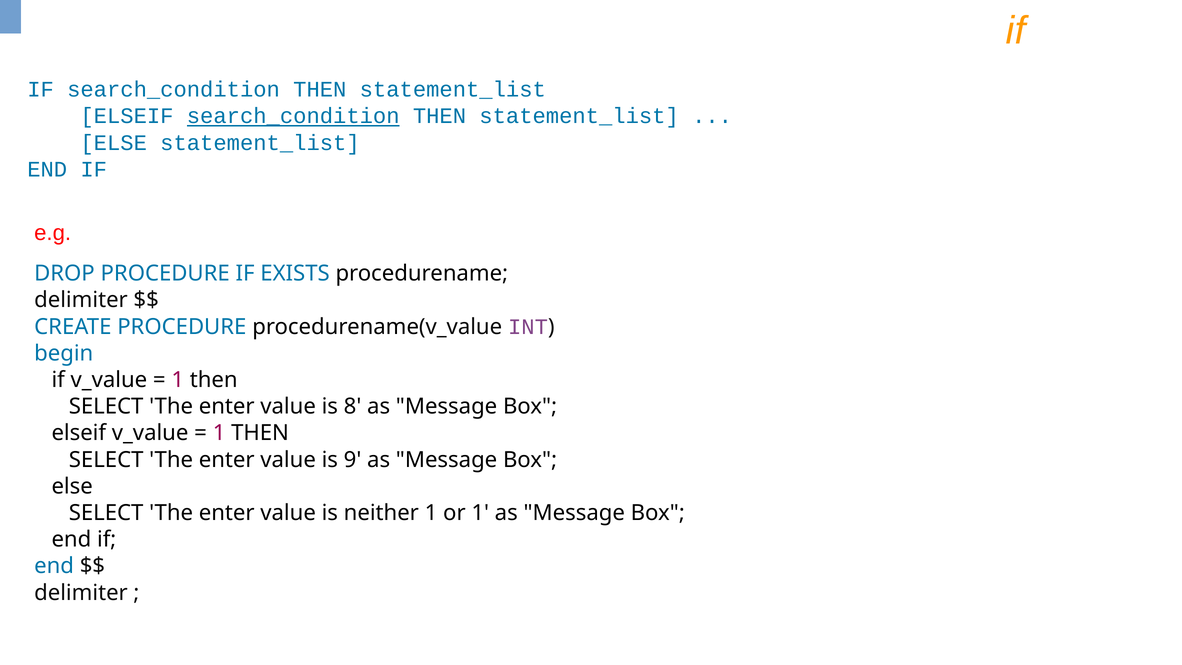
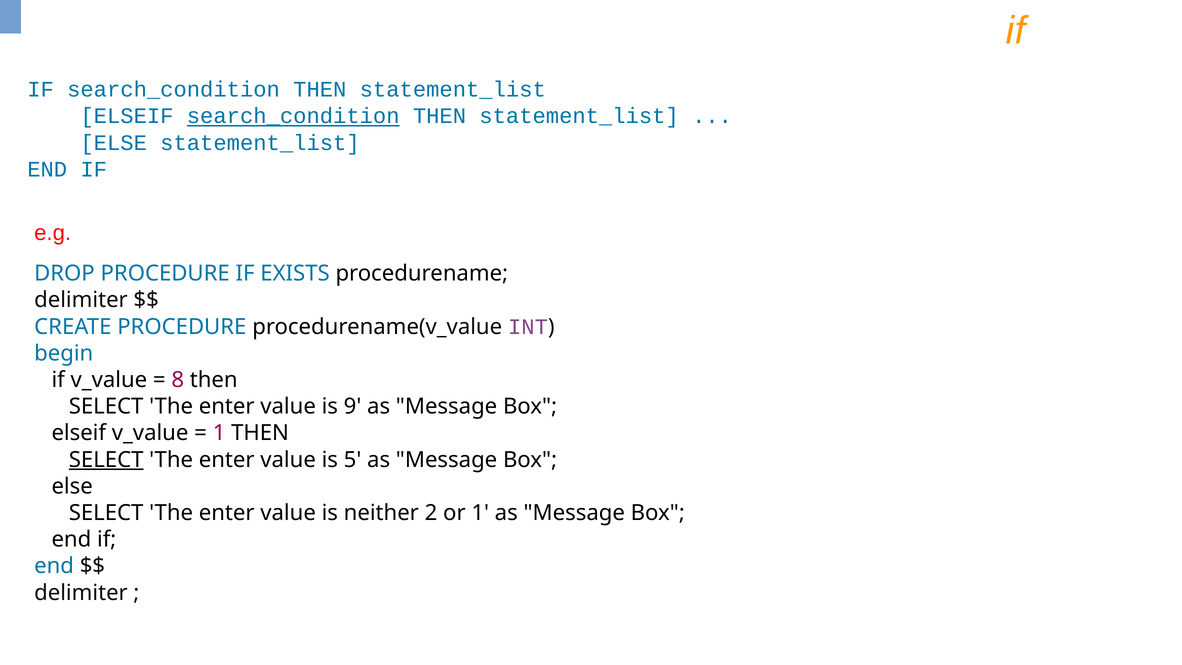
1: 1 -> 8 (178, 380)
8: 8 -> 9 (353, 406)
SELECT underline: none -> present (106, 460)
9: 9 -> 5 (353, 460)
neither 1: 1 -> 2 (431, 513)
